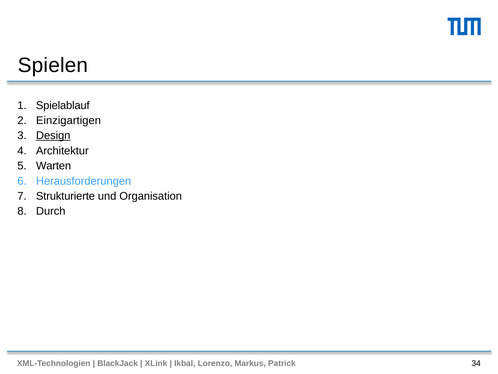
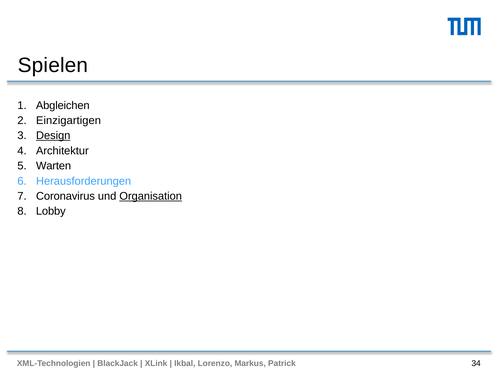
Spielablauf: Spielablauf -> Abgleichen (63, 105)
Strukturierte: Strukturierte -> Coronavirus (65, 196)
Organisation underline: none -> present (151, 196)
Durch: Durch -> Lobby (51, 211)
